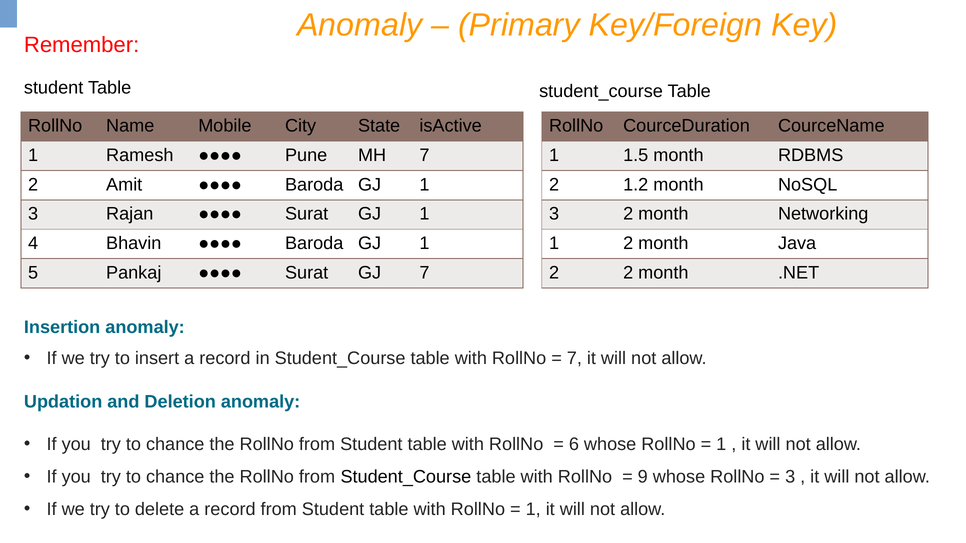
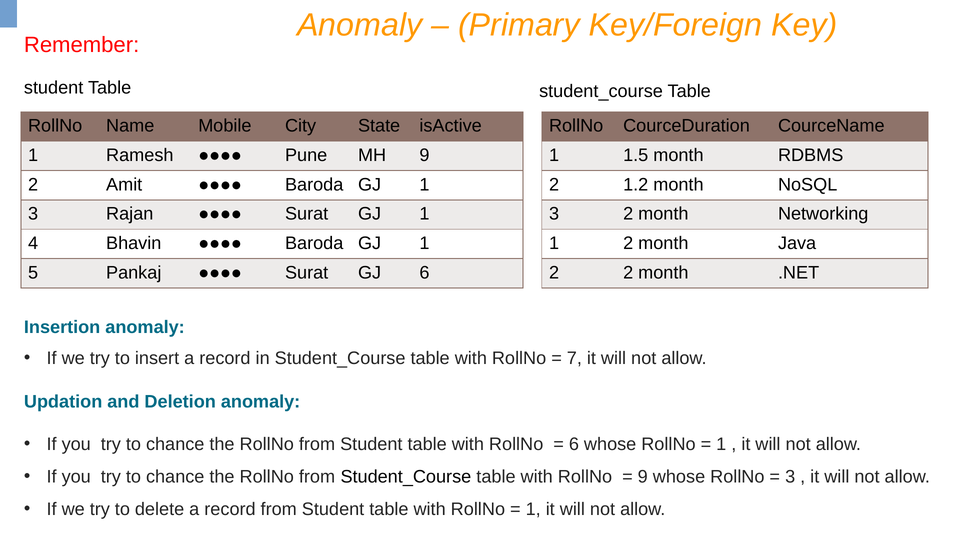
MH 7: 7 -> 9 (424, 155)
GJ 7: 7 -> 6 (424, 273)
